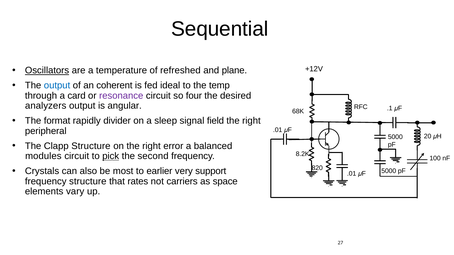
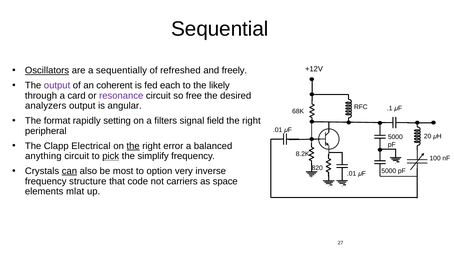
temperature: temperature -> sequentially (121, 71)
plane: plane -> freely (234, 71)
output colour: blue -> purple (57, 86)
ideal: ideal -> each (170, 86)
temp: temp -> likely (219, 86)
four: four -> free (194, 96)
divider: divider -> setting (117, 121)
sleep: sleep -> filters (166, 121)
Clapp Structure: Structure -> Electrical (91, 146)
the underline: none -> present (133, 146)
modules: modules -> anything (43, 156)
second: second -> simplify (153, 156)
can underline: none -> present (69, 171)
earlier: earlier -> option (159, 171)
support: support -> inverse (211, 171)
rates: rates -> code (138, 181)
vary: vary -> mlat (75, 192)
